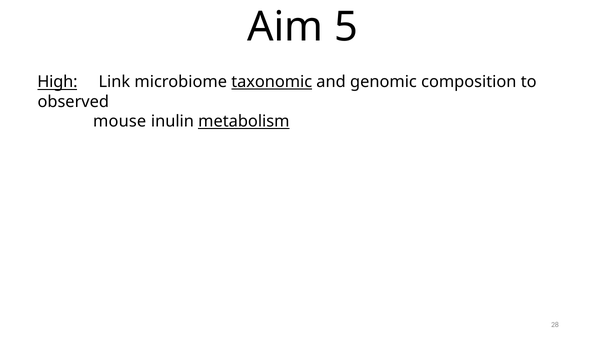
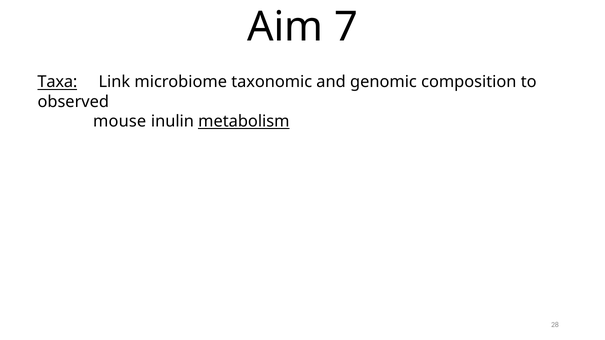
5: 5 -> 7 (346, 27)
High: High -> Taxa (57, 82)
taxonomic underline: present -> none (272, 82)
